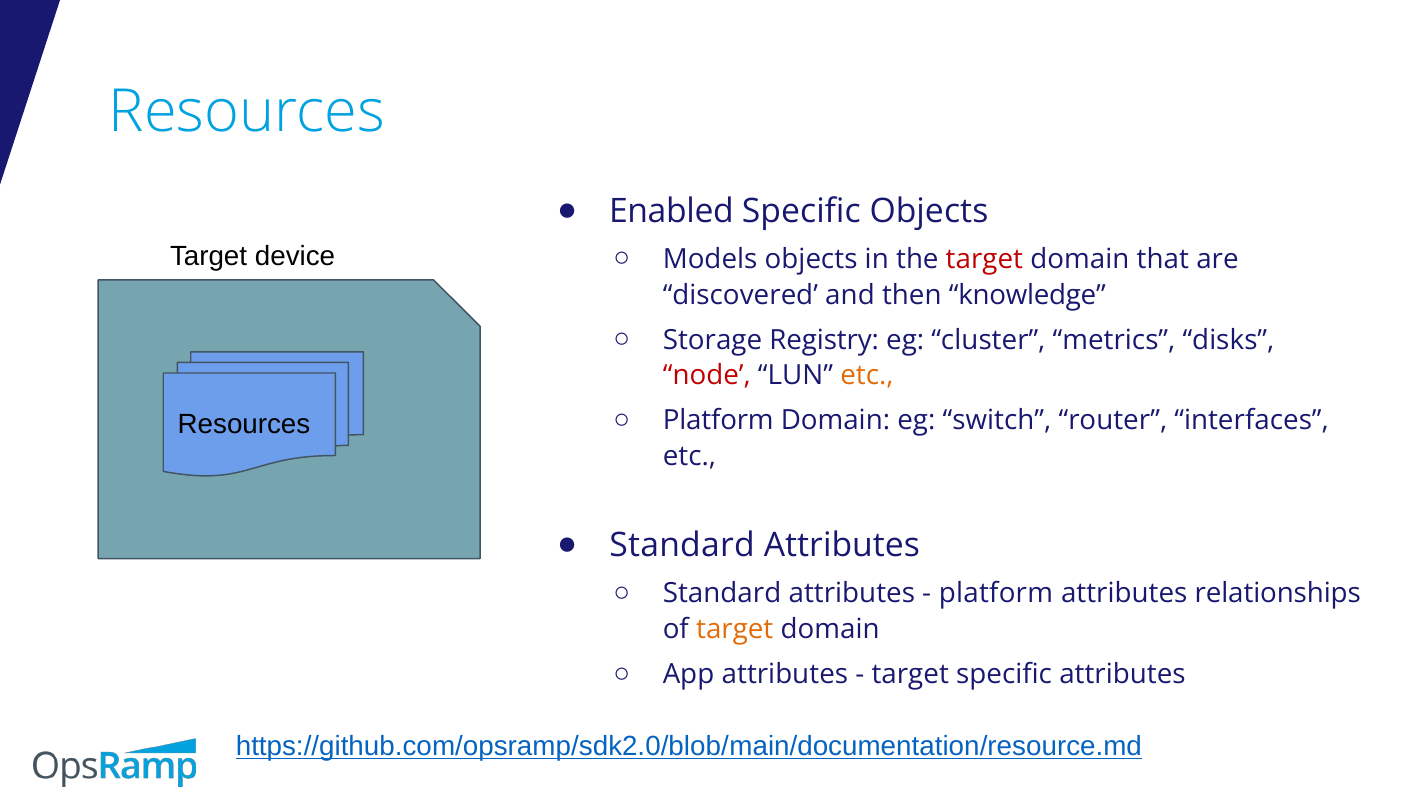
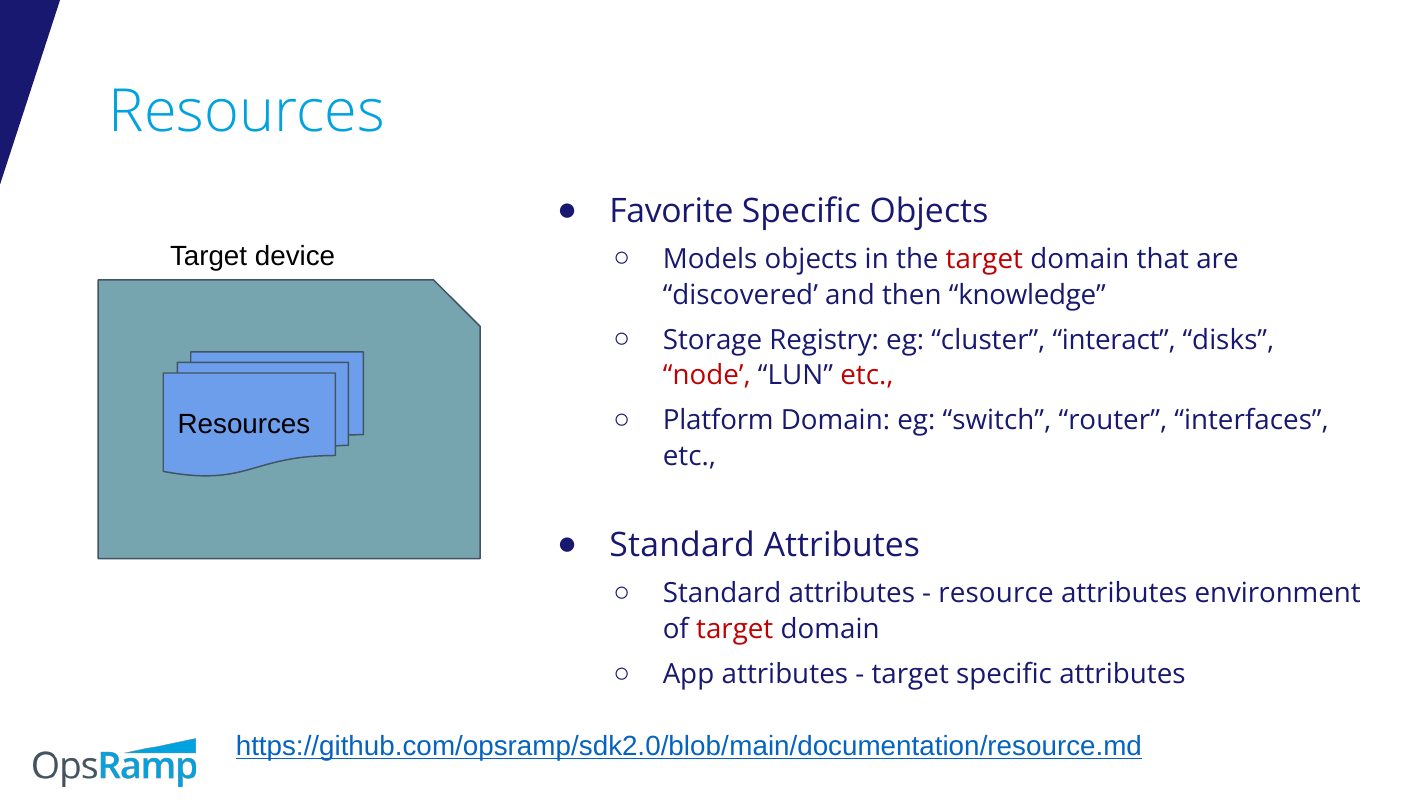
Enabled: Enabled -> Favorite (671, 211)
metrics: metrics -> interact (1114, 340)
etc colour: orange -> red (867, 376)
platform: platform -> resource (996, 594)
relationships: relationships -> environment (1278, 594)
target colour: orange -> red (735, 630)
